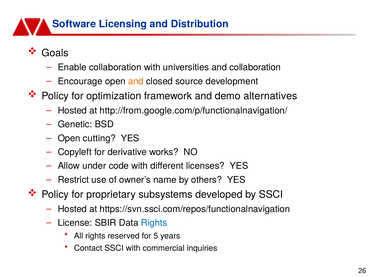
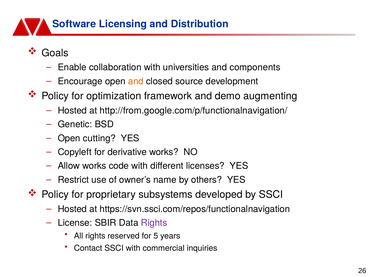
and collaboration: collaboration -> components (255, 68)
alternatives: alternatives -> augmenting (270, 96)
Allow under: under -> works (94, 166)
Rights colour: blue -> purple (154, 223)
